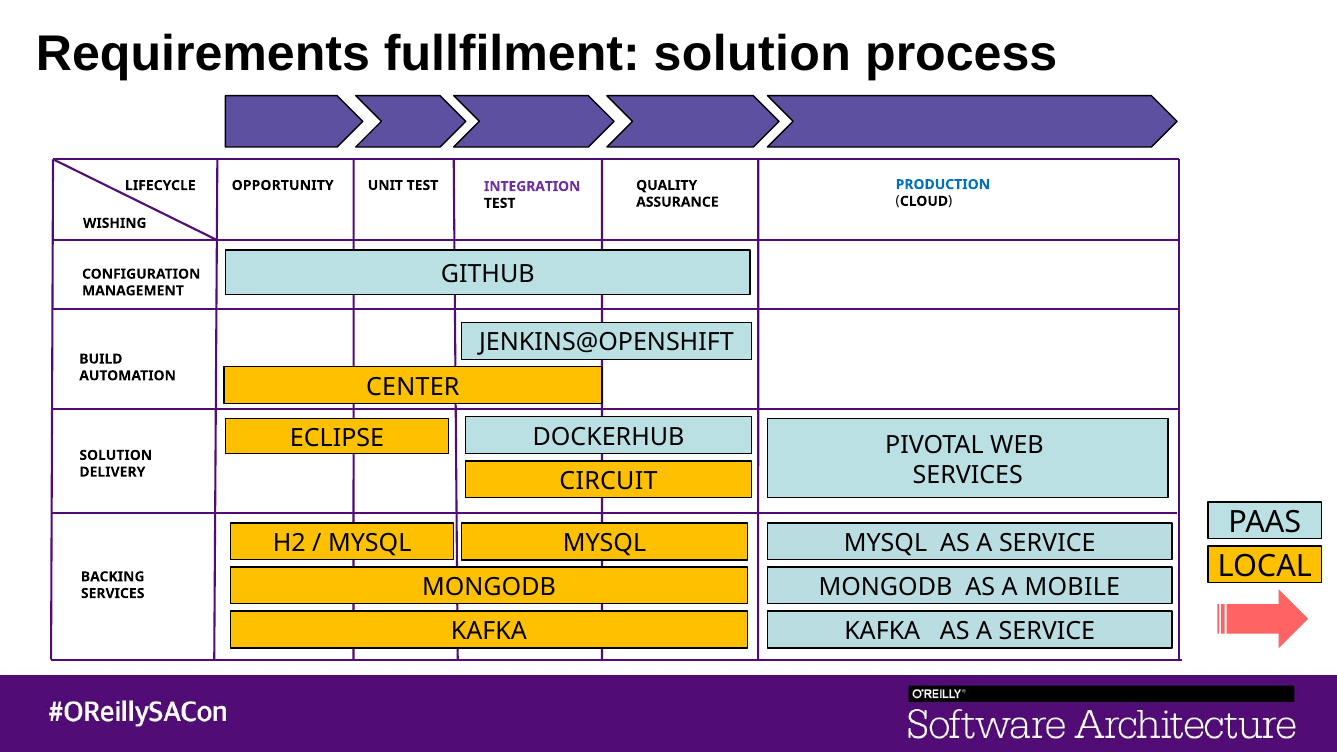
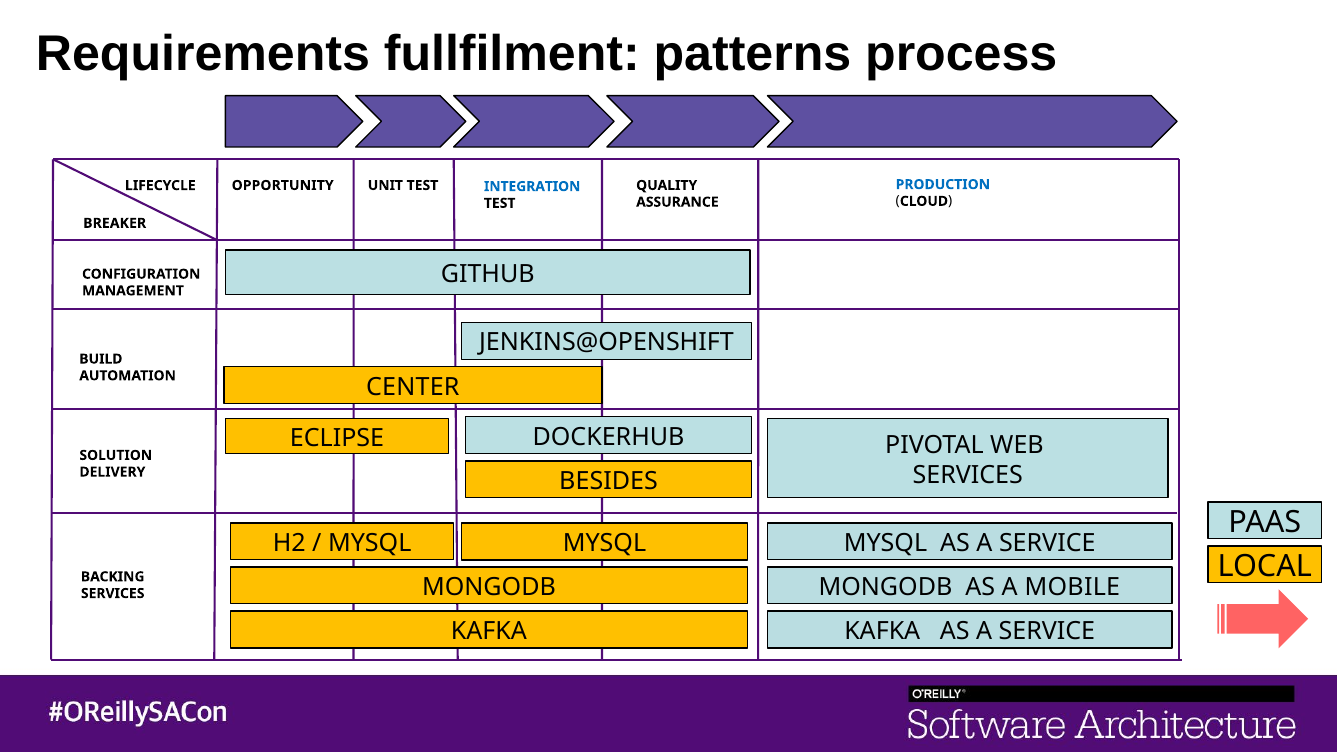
fullfilment solution: solution -> patterns (752, 54)
INTEGRATION colour: purple -> blue (532, 186)
WISHING: WISHING -> BREAKER (115, 223)
CIRCUIT: CIRCUIT -> BESIDES (609, 481)
